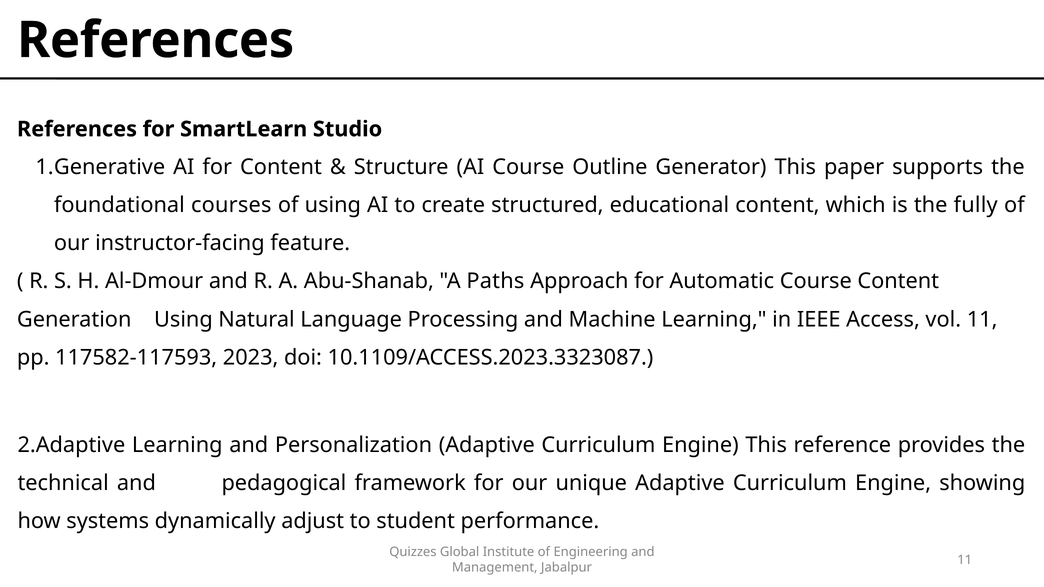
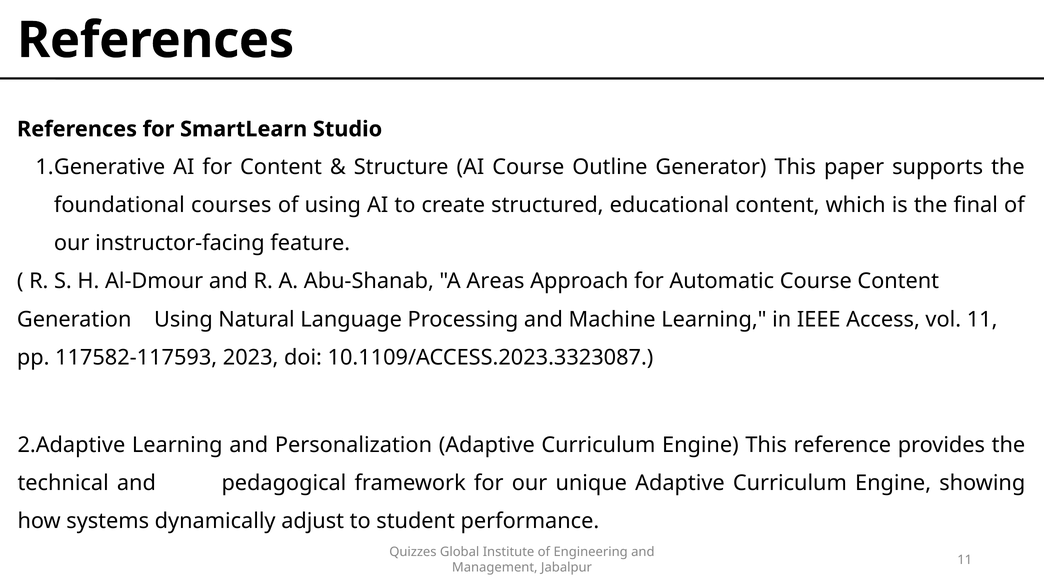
fully: fully -> final (976, 205)
Paths: Paths -> Areas (495, 281)
